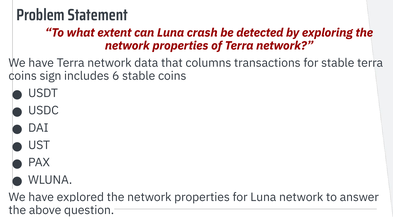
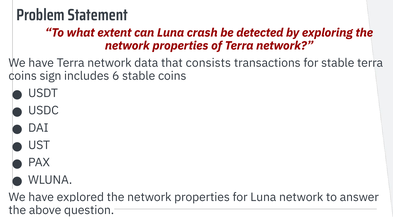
columns: columns -> consists (208, 63)
